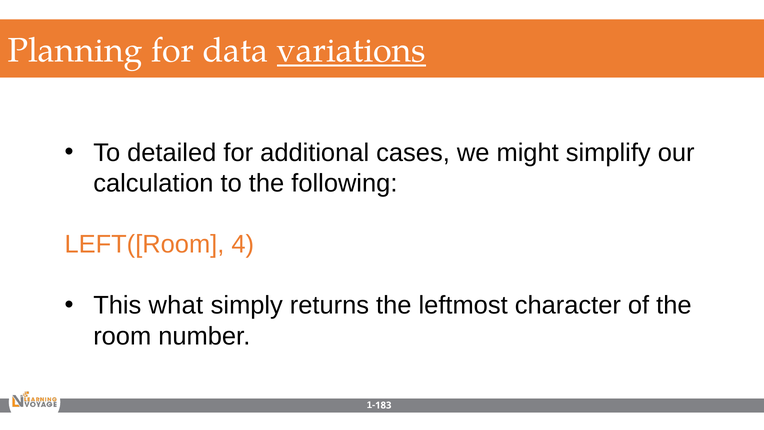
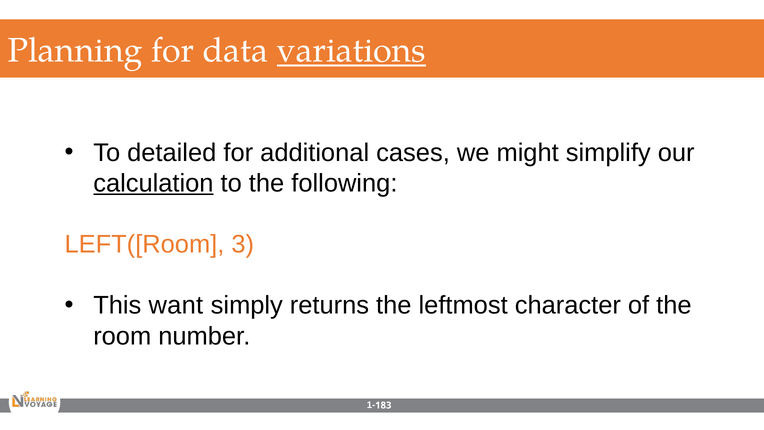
calculation underline: none -> present (153, 183)
4: 4 -> 3 (243, 244)
what: what -> want (176, 305)
